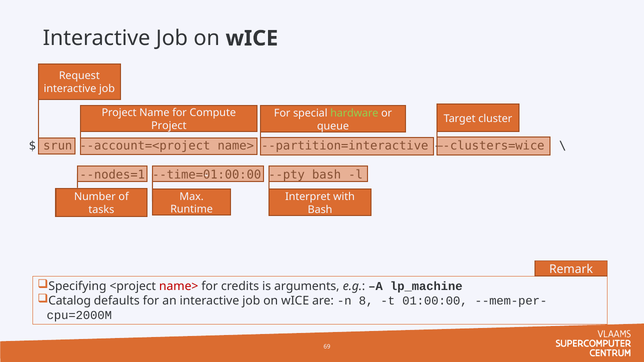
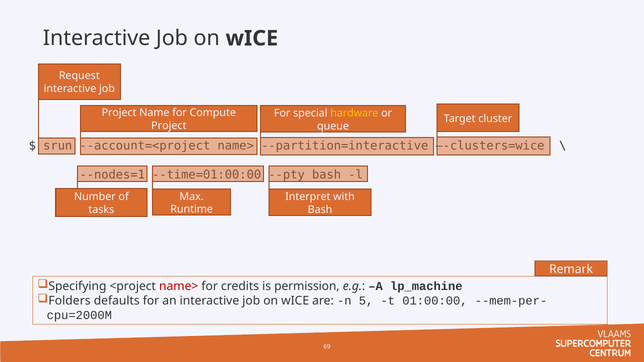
hardware colour: light green -> yellow (354, 113)
arguments: arguments -> permission (307, 287)
Catalog: Catalog -> Folders (70, 301)
8: 8 -> 5 (366, 301)
